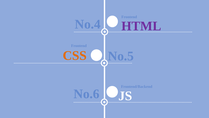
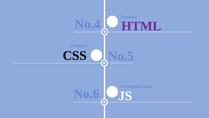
CSS colour: orange -> black (75, 55)
